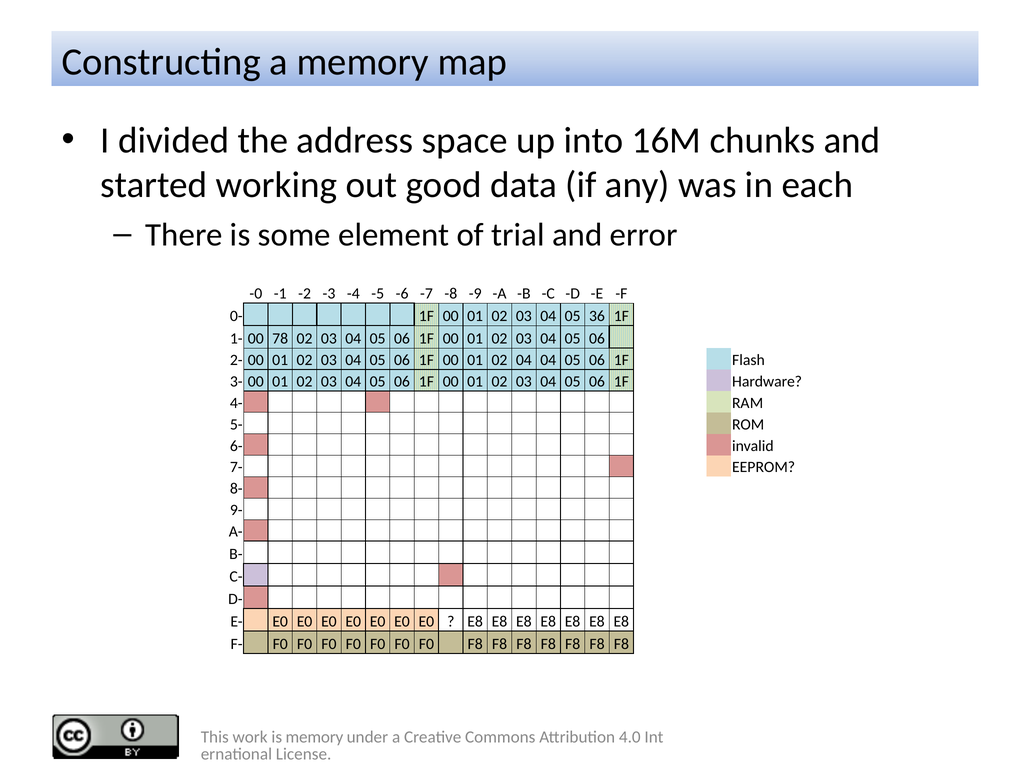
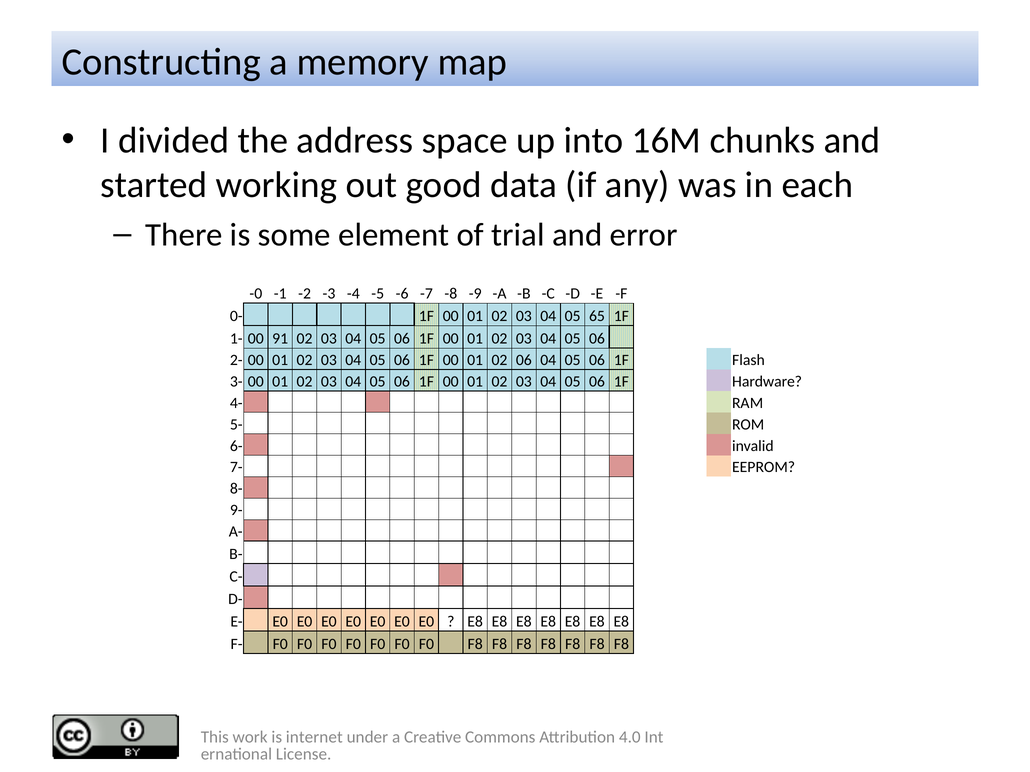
36: 36 -> 65 (597, 316)
78: 78 -> 91 (280, 339)
02 04: 04 -> 06 (524, 360)
is memory: memory -> internet (314, 738)
